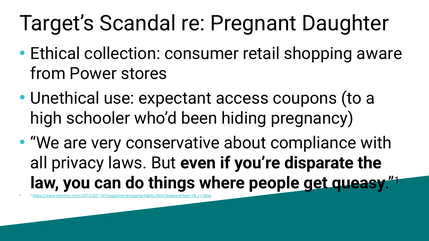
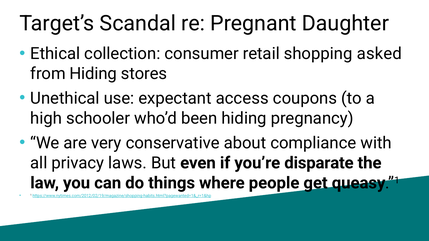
aware: aware -> asked (379, 54)
from Power: Power -> Hiding (93, 74)
